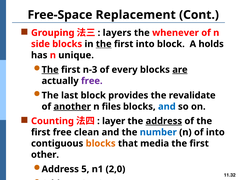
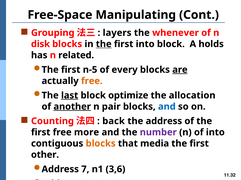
Replacement: Replacement -> Manipulating (136, 15)
side: side -> disk (40, 44)
unique: unique -> related (76, 55)
The underline: present -> none (50, 70)
n-3: n-3 -> n-5 (90, 70)
free colour: purple -> orange (92, 81)
last underline: none -> present (70, 96)
provides: provides -> optimize (128, 96)
revalidate: revalidate -> allocation (192, 96)
files: files -> pair (111, 107)
layer: layer -> back (114, 122)
address underline: present -> none (164, 122)
clean: clean -> more (87, 133)
number colour: blue -> purple (158, 133)
5: 5 -> 7 (85, 170)
2,0: 2,0 -> 3,6 (115, 170)
